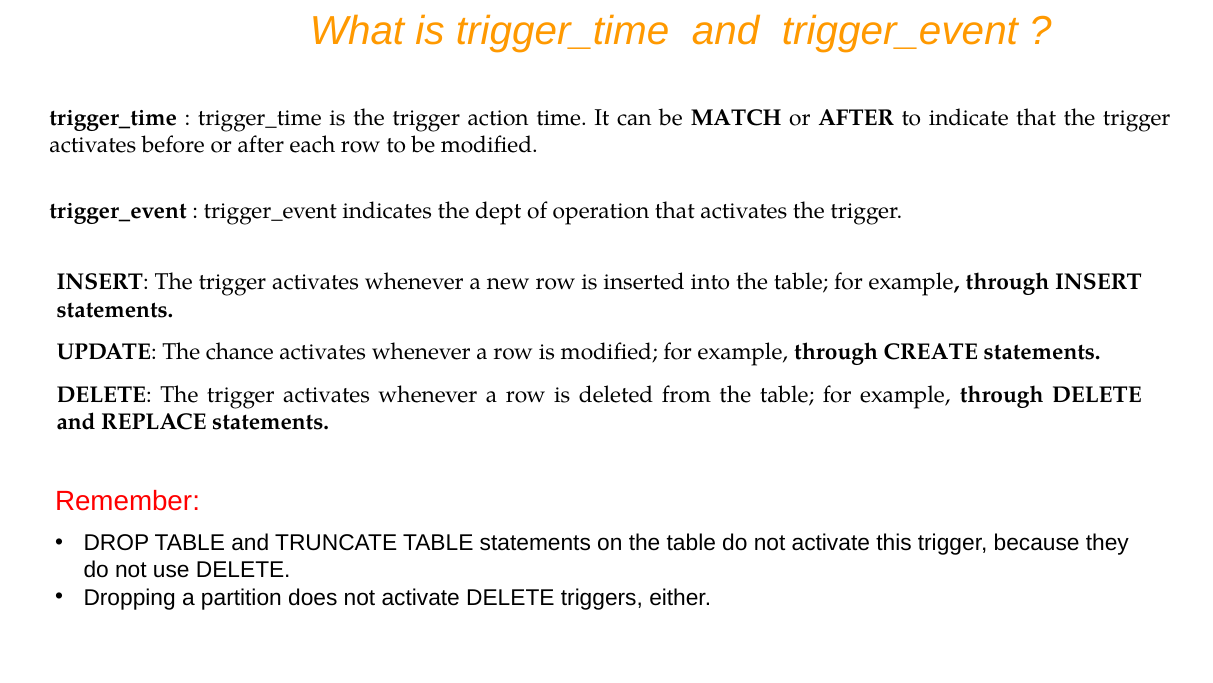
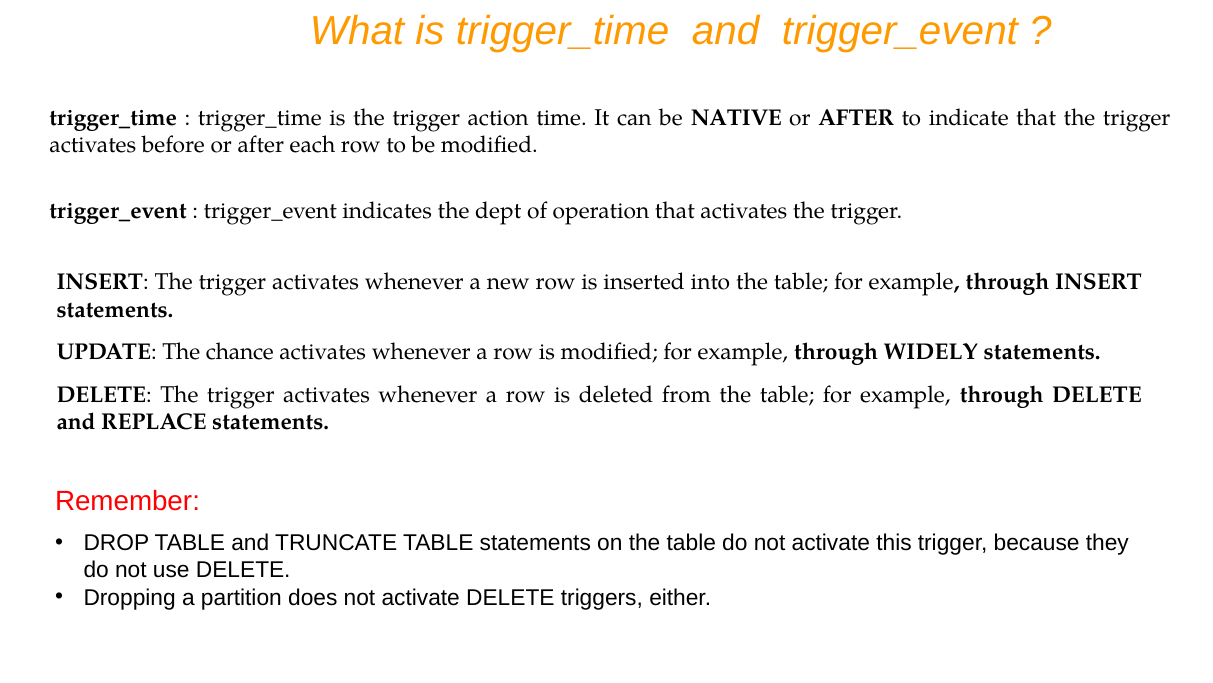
MATCH: MATCH -> NATIVE (736, 117)
CREATE: CREATE -> WIDELY (931, 352)
